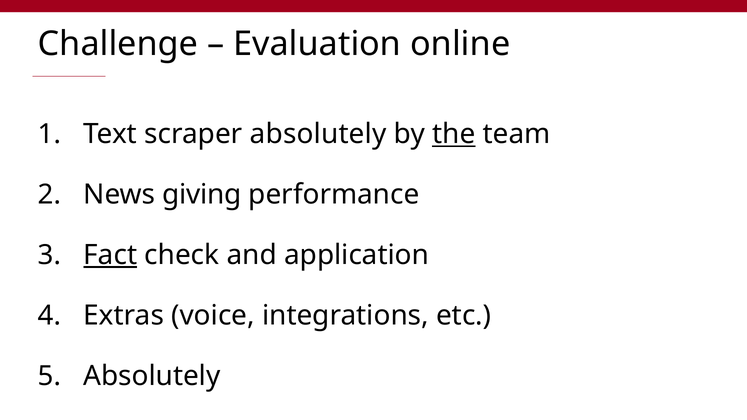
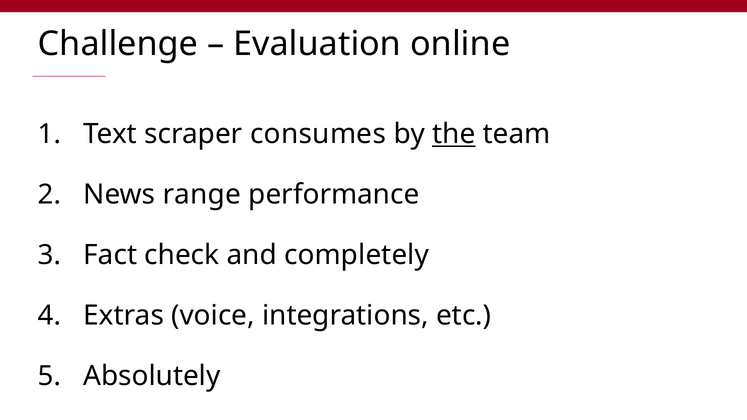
scraper absolutely: absolutely -> consumes (318, 134)
giving: giving -> range (202, 195)
Fact underline: present -> none (110, 255)
application: application -> completely (357, 255)
